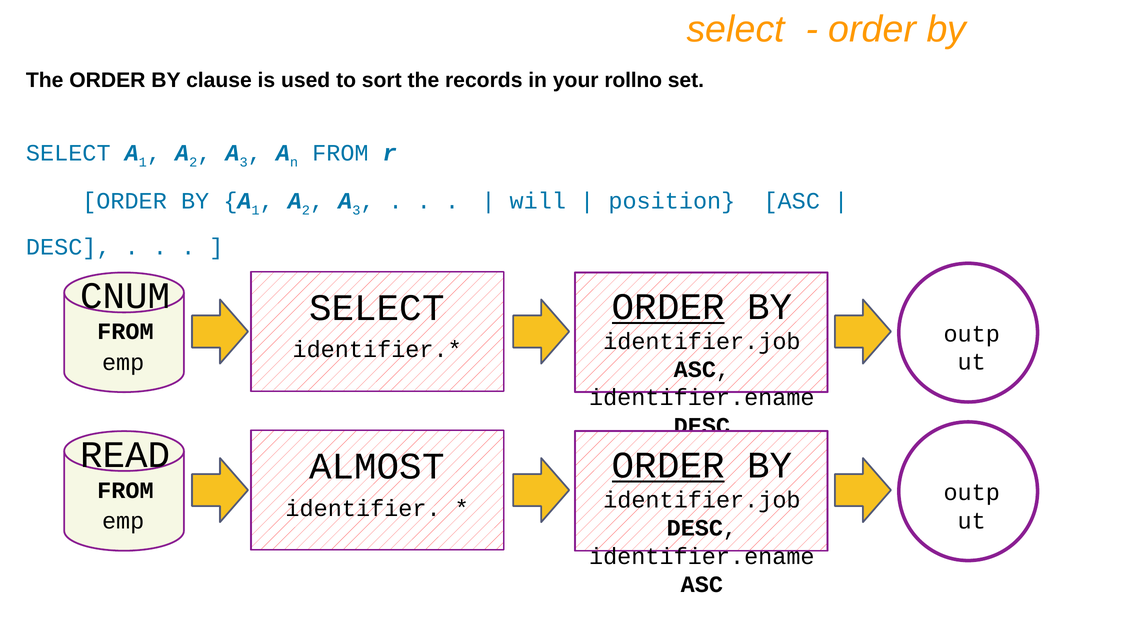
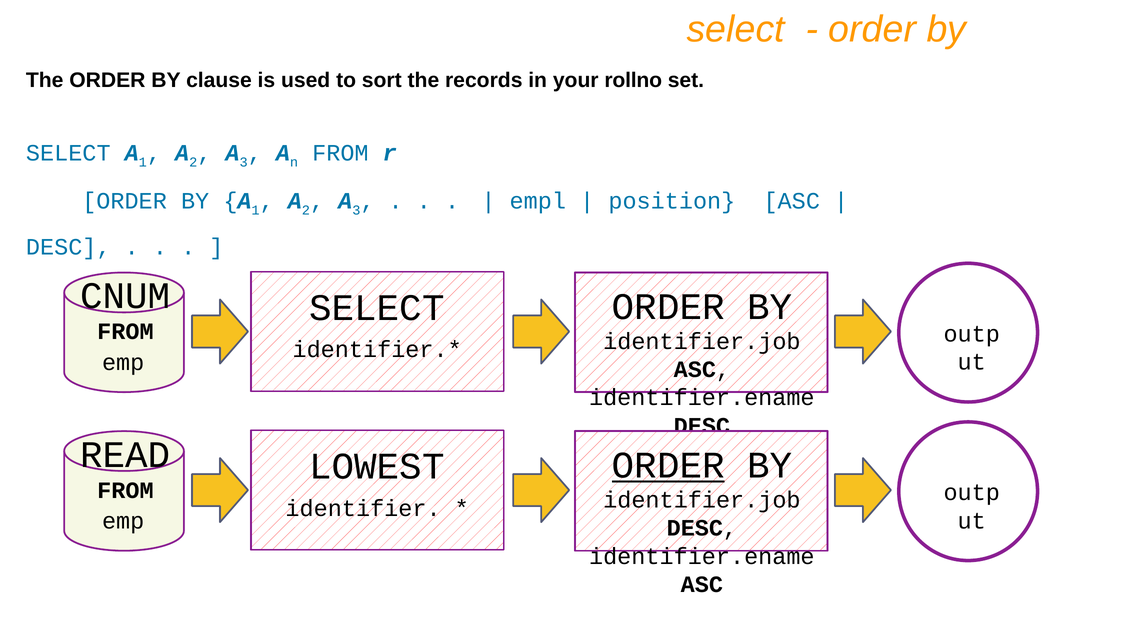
will: will -> empl (538, 201)
ORDER underline: present -> none (668, 307)
ALMOST: ALMOST -> LOWEST (377, 467)
